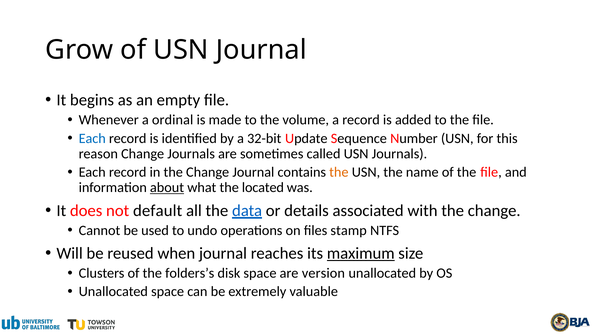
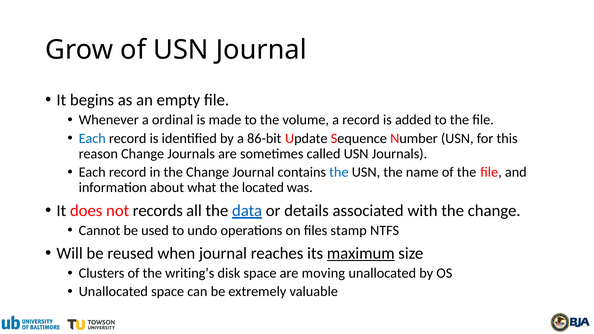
32-bit: 32-bit -> 86-bit (264, 138)
the colour: orange -> blue (339, 172)
about underline: present -> none (167, 188)
default: default -> records (158, 211)
folders’s: folders’s -> writing’s (190, 273)
version: version -> moving (323, 273)
